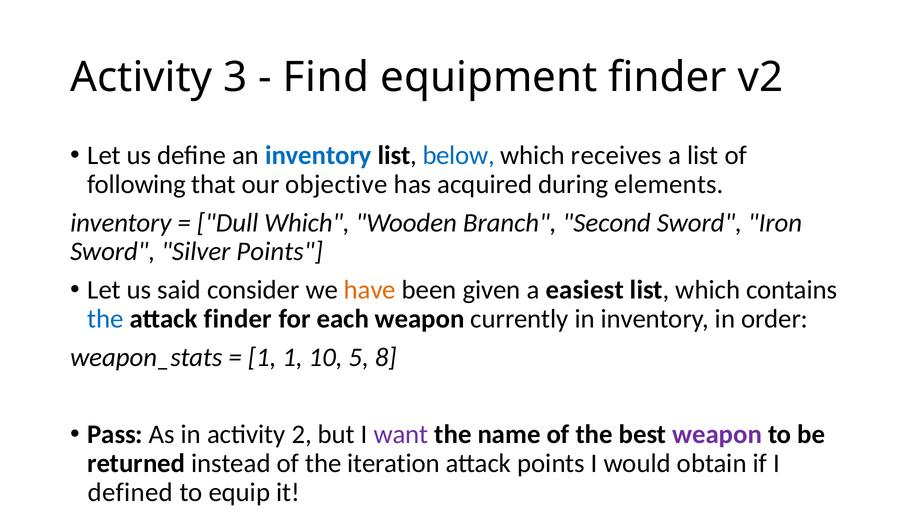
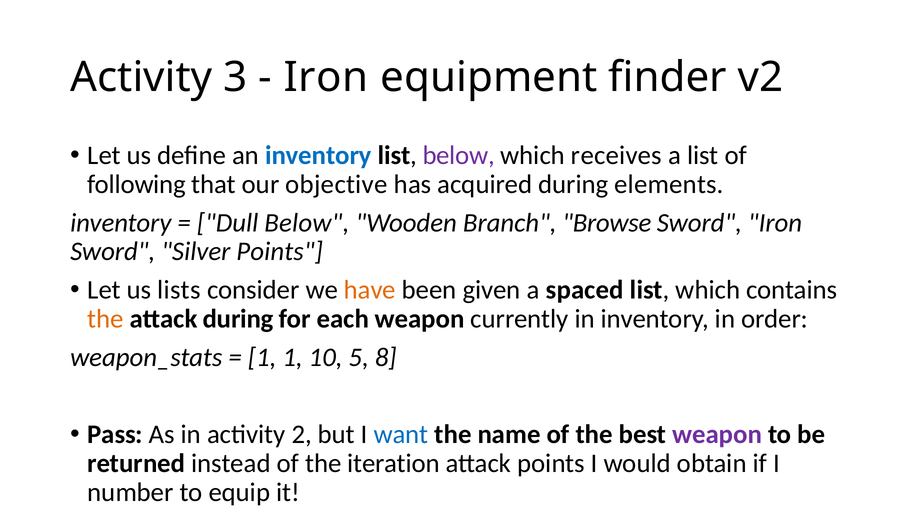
Find: Find -> Iron (326, 77)
below colour: blue -> purple (459, 155)
Dull Which: Which -> Below (307, 223)
Second: Second -> Browse (607, 223)
said: said -> lists (179, 290)
easiest: easiest -> spaced (585, 290)
the colour: blue -> orange (106, 319)
attack finder: finder -> during (238, 319)
want colour: purple -> blue (401, 435)
defined: defined -> number (131, 493)
